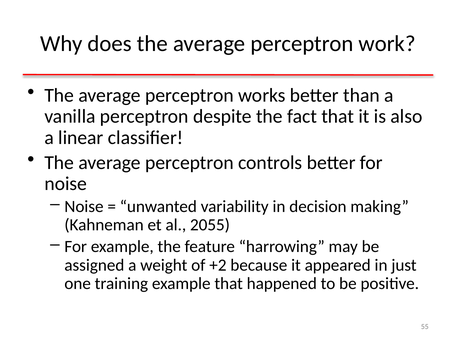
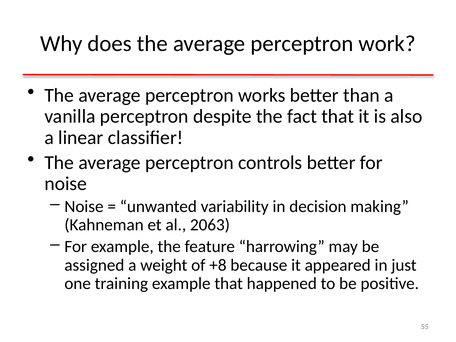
2055: 2055 -> 2063 (210, 225)
+2: +2 -> +8 (218, 265)
